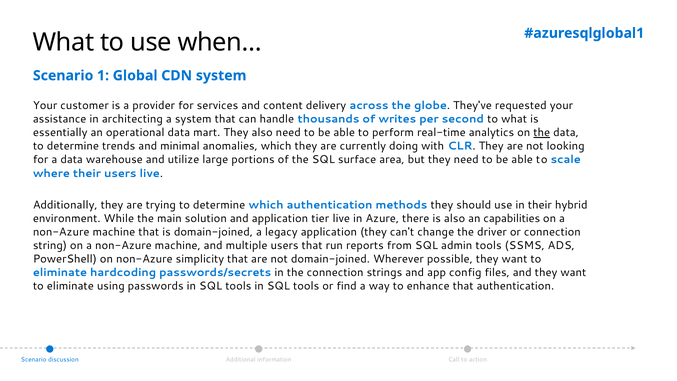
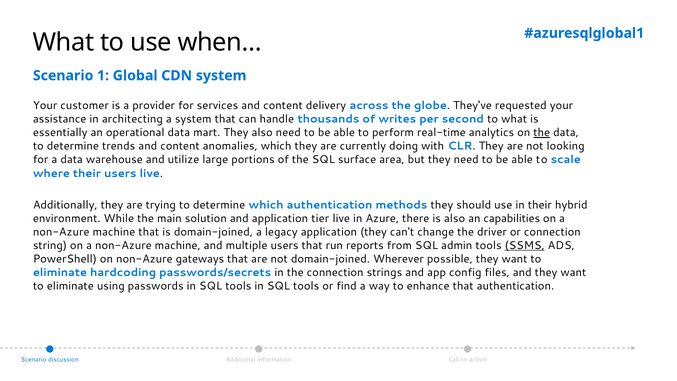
trends and minimal: minimal -> content (180, 146)
SSMS underline: none -> present (525, 245)
simplicity: simplicity -> gateways (200, 259)
